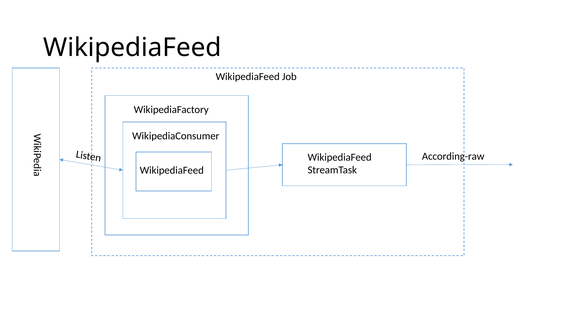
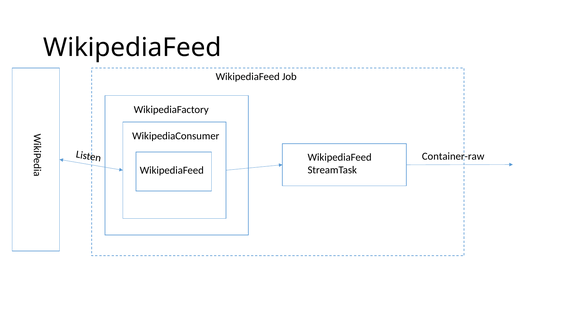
According-raw: According-raw -> Container-raw (453, 156)
